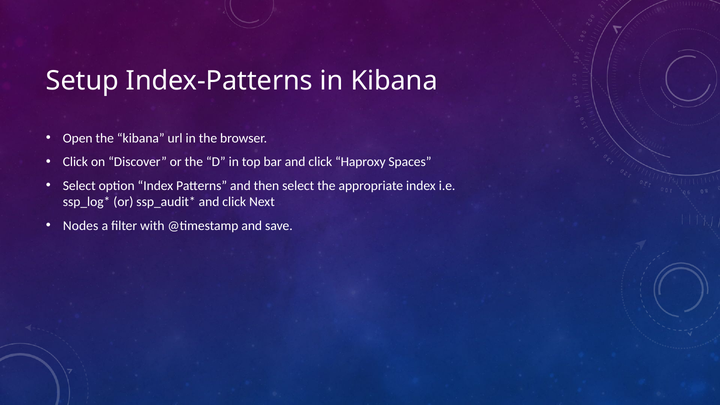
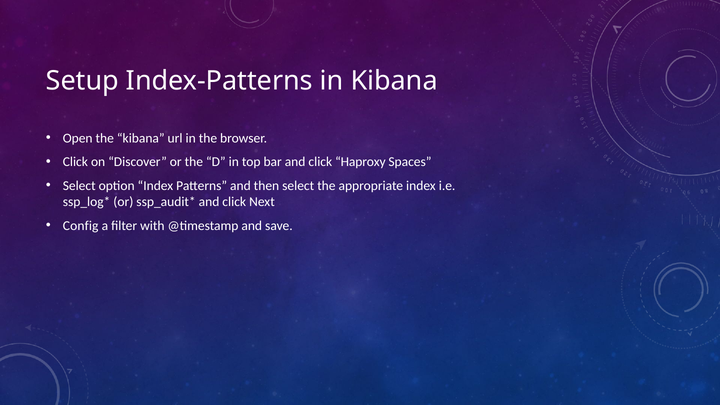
Nodes: Nodes -> Config (81, 226)
